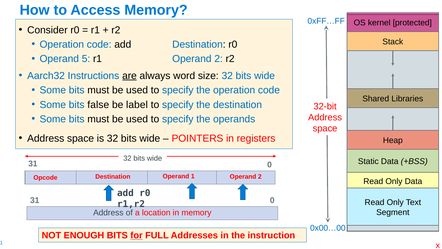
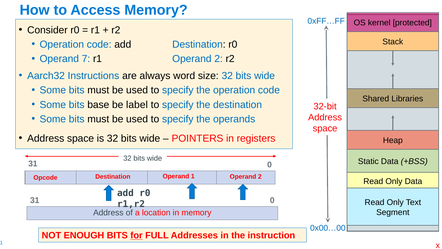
5: 5 -> 7 (86, 59)
are underline: present -> none (129, 76)
false: false -> base (98, 105)
